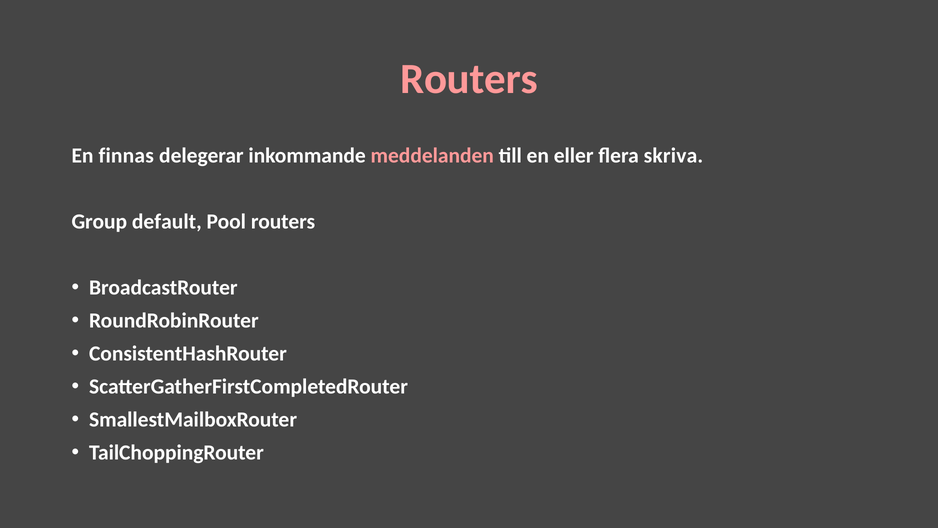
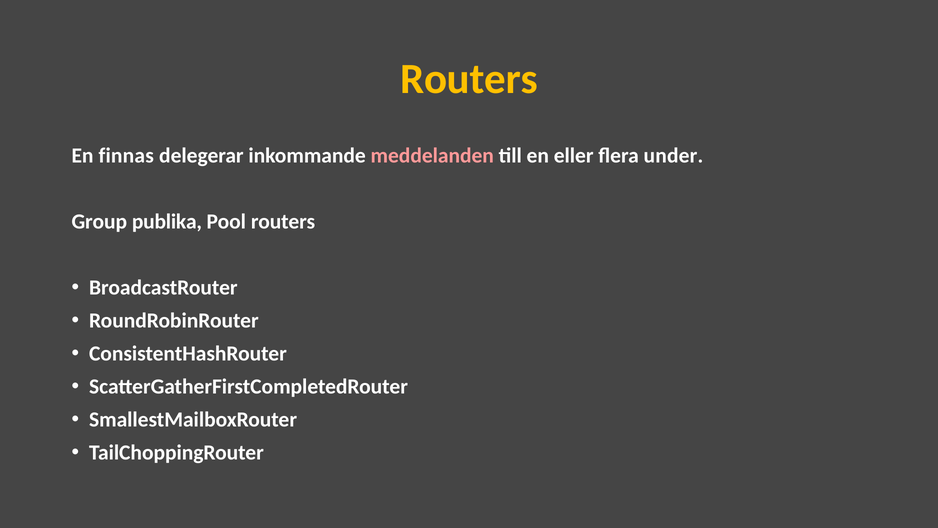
Routers colour: pink -> yellow (469, 79)
skriva: skriva -> under (673, 155)
default: default -> publika (167, 221)
